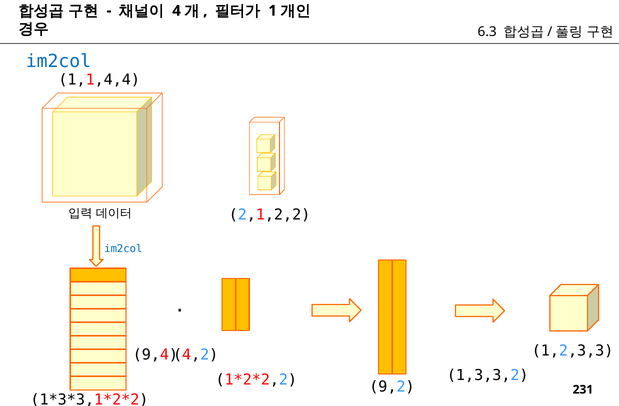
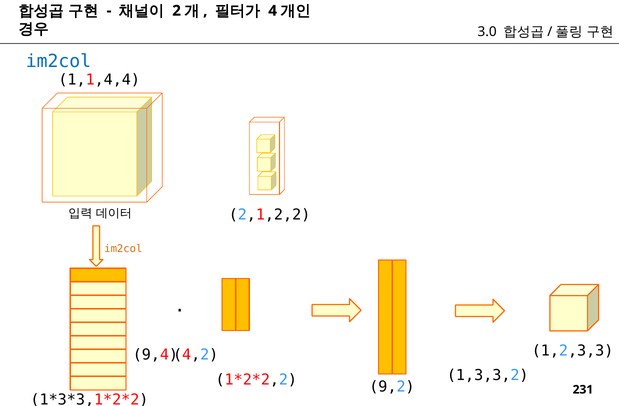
4: 4 -> 2 (177, 11)
1: 1 -> 4 (273, 11)
6.3: 6.3 -> 3.0 (487, 32)
im2col colour: blue -> orange (123, 249)
